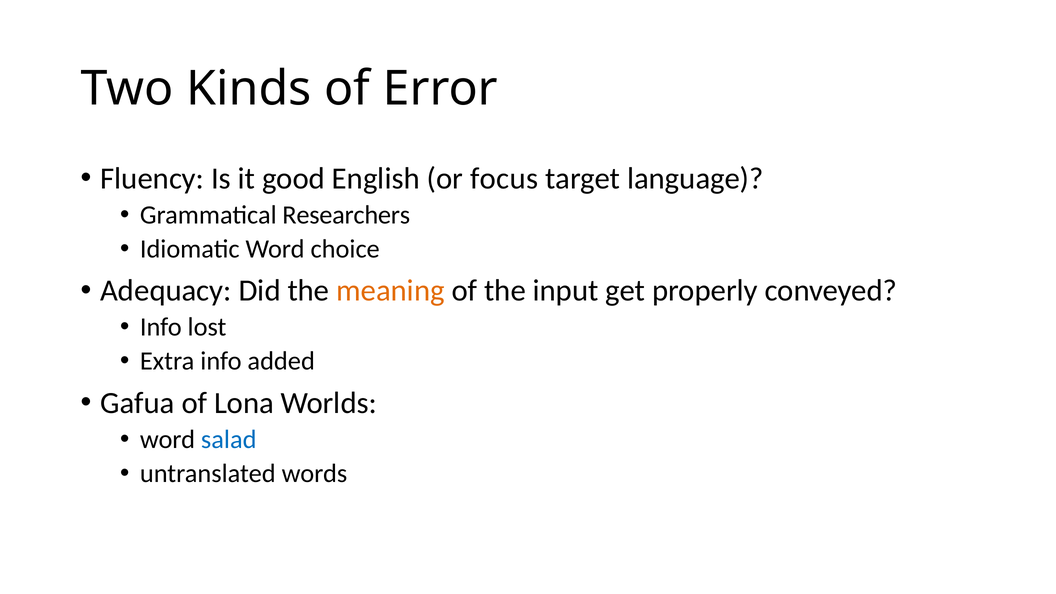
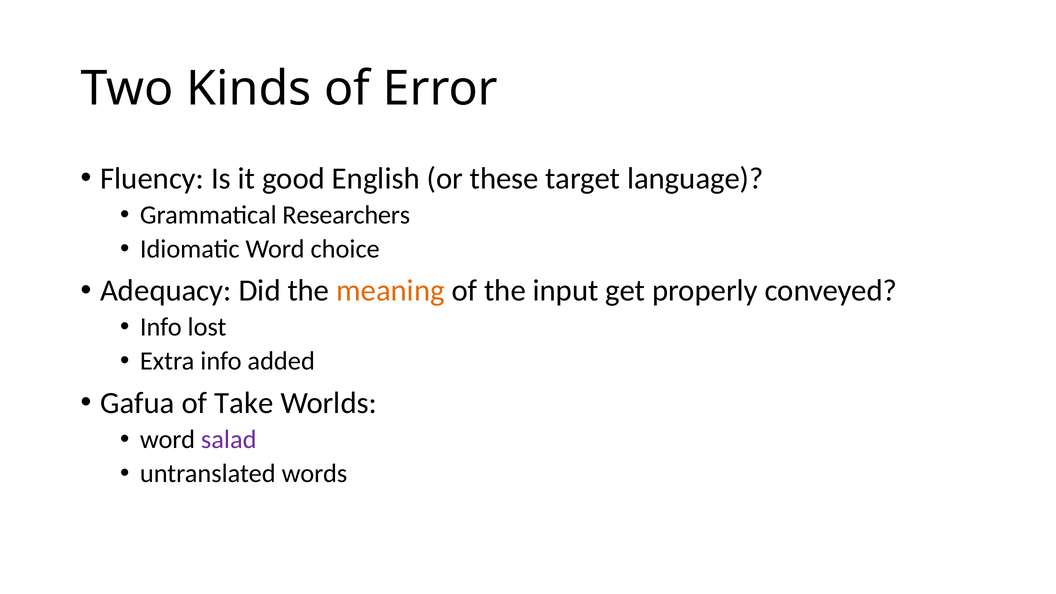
focus: focus -> these (504, 179)
Lona: Lona -> Take (244, 403)
salad colour: blue -> purple (229, 439)
